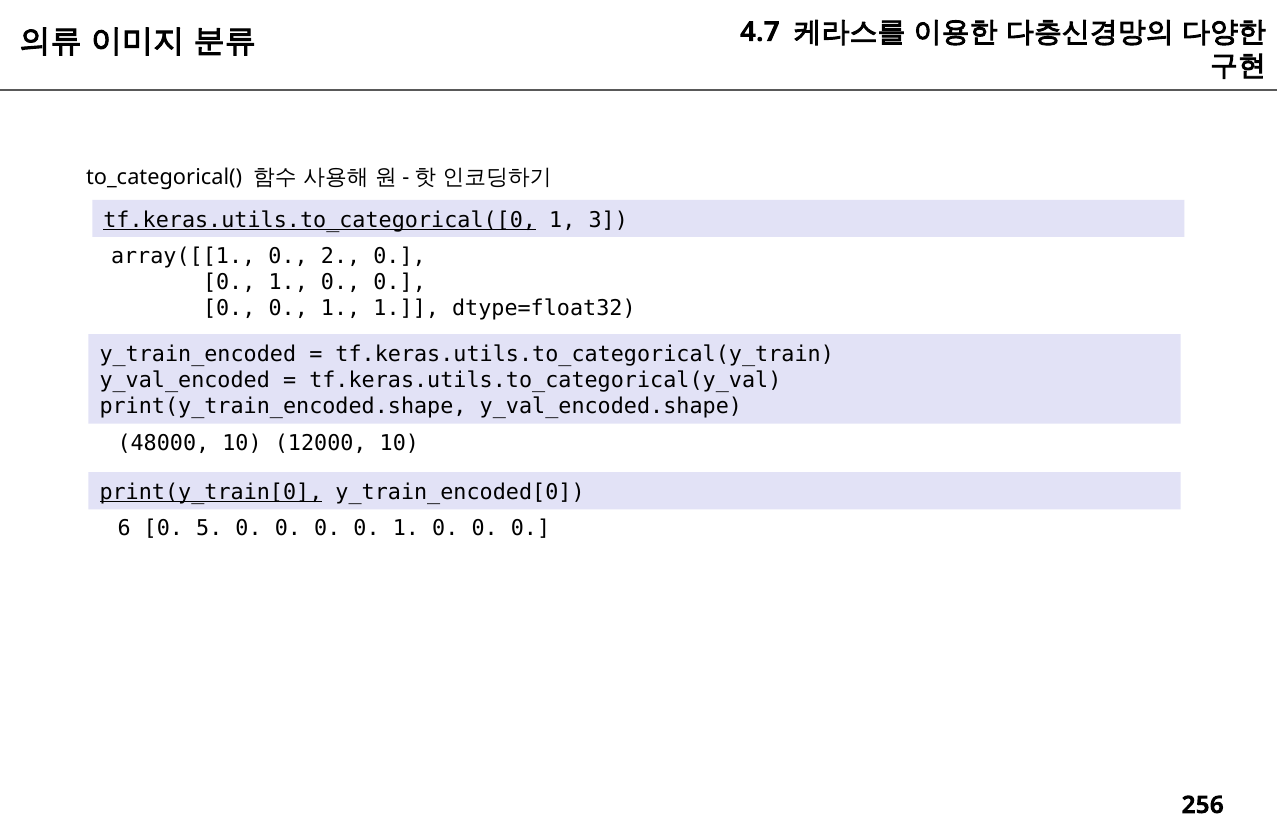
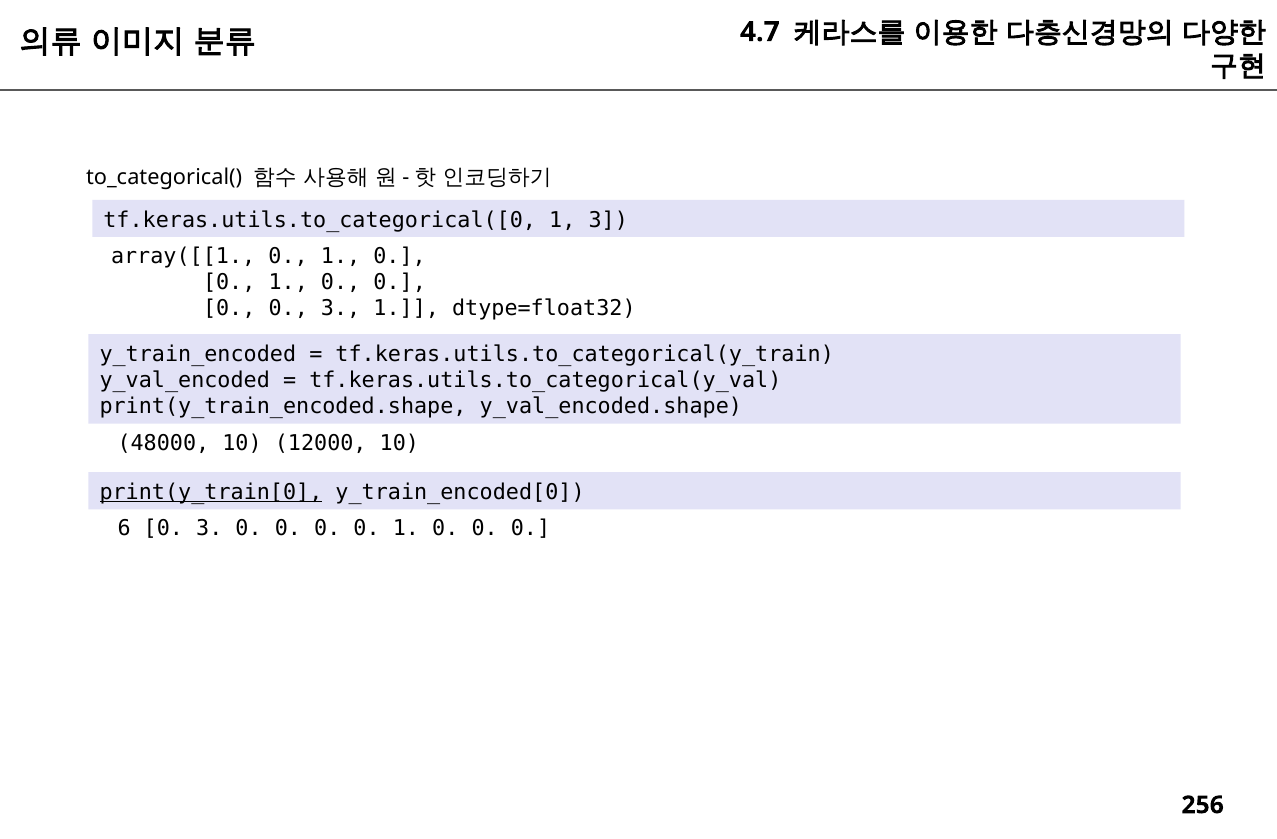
tf.keras.utils.to_categorical([0 underline: present -> none (320, 220)
array([[1 0 2: 2 -> 1 (341, 256)
1: 1 -> 3 (341, 308)
6 0 5: 5 -> 3 (209, 529)
